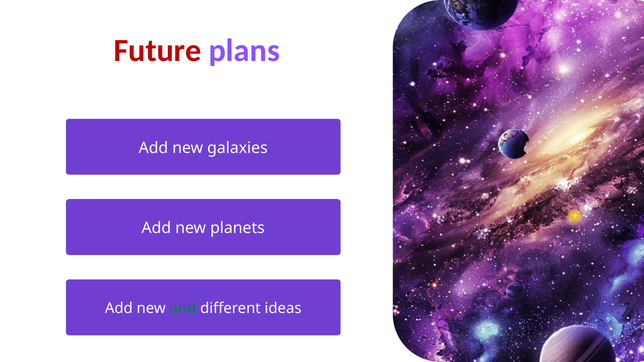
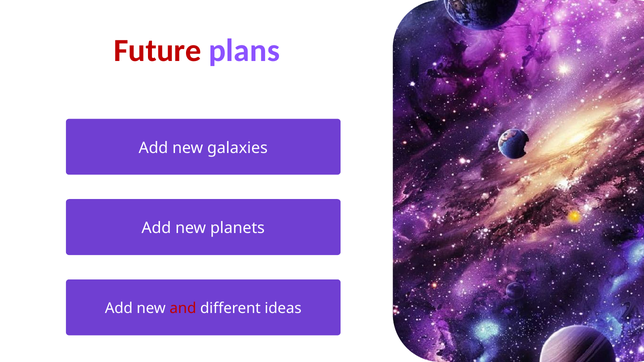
and colour: green -> red (183, 309)
